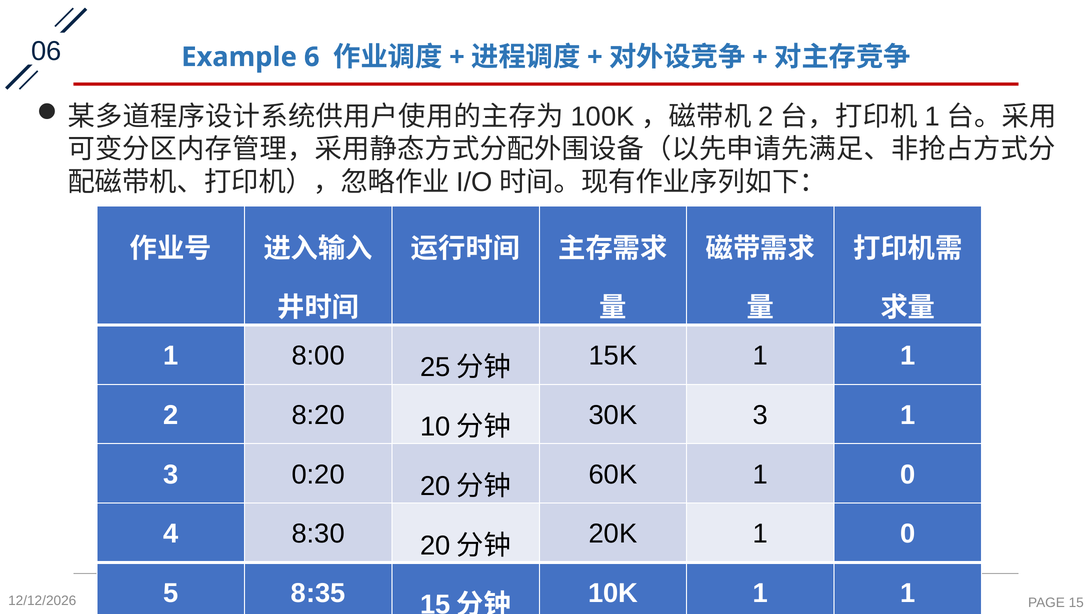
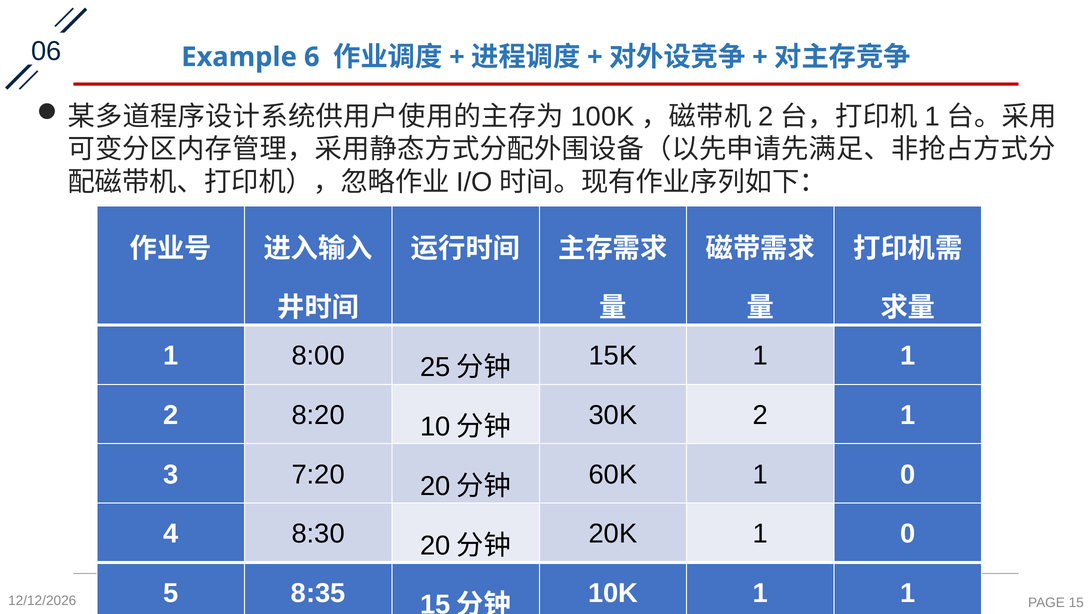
30K 3: 3 -> 2 (760, 415)
0:20: 0:20 -> 7:20 (318, 475)
